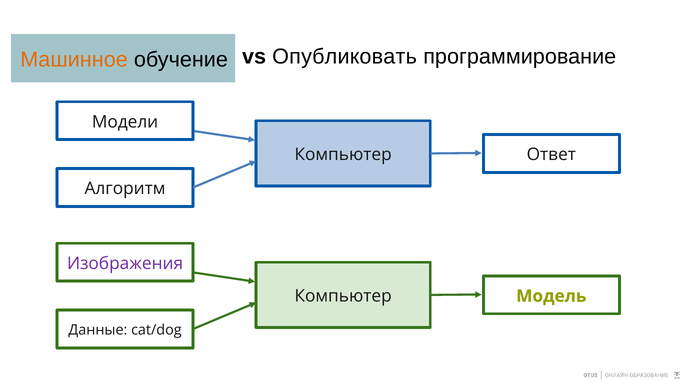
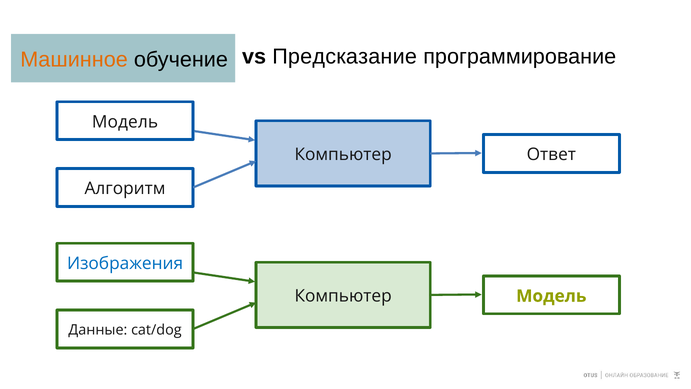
Опубликовать: Опубликовать -> Предсказание (345, 57)
Модели: Модели -> Модель (125, 122)
Изображения colour: purple -> blue (125, 263)
